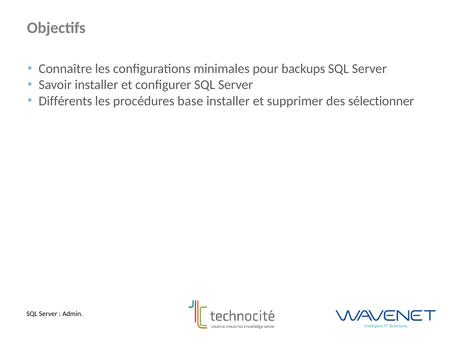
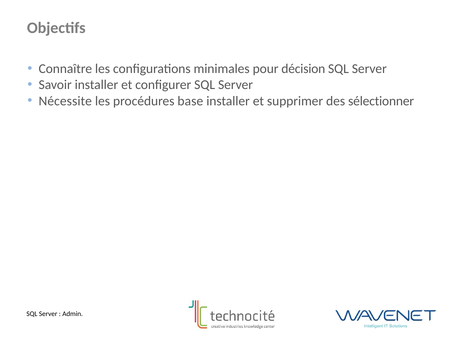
backups: backups -> décision (303, 69)
Différents: Différents -> Nécessite (65, 101)
